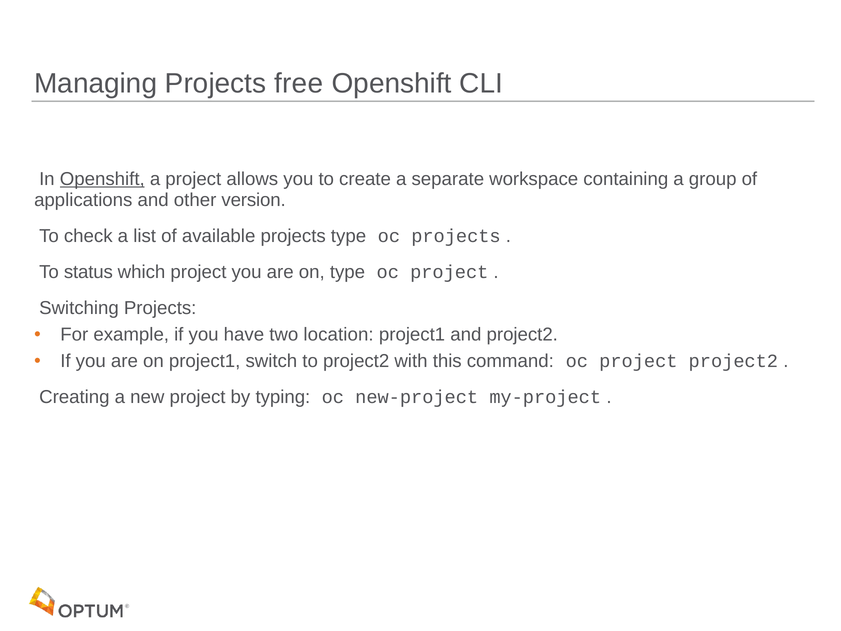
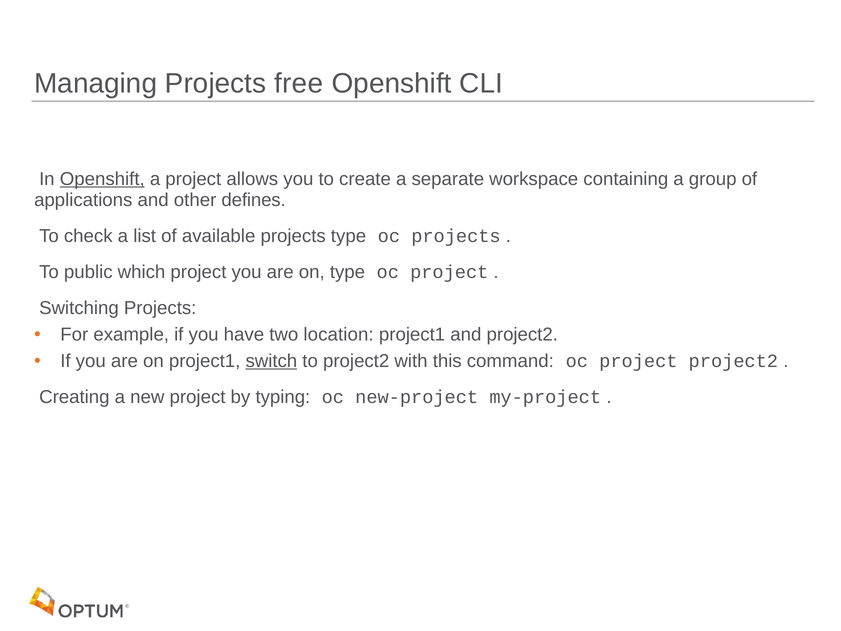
version: version -> defines (254, 200)
status: status -> public (88, 272)
switch underline: none -> present (271, 361)
